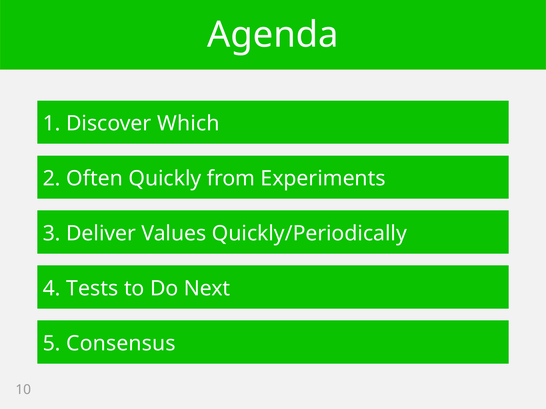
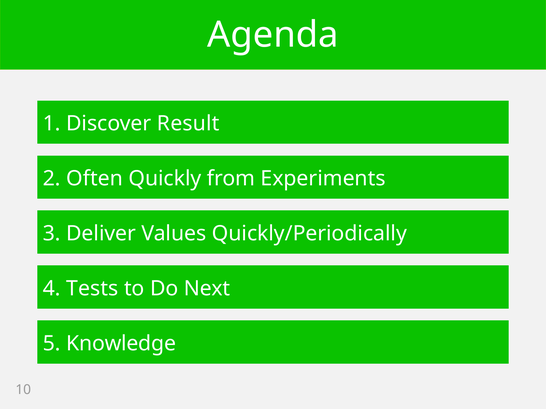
Which: Which -> Result (188, 124)
Consensus: Consensus -> Knowledge (121, 344)
